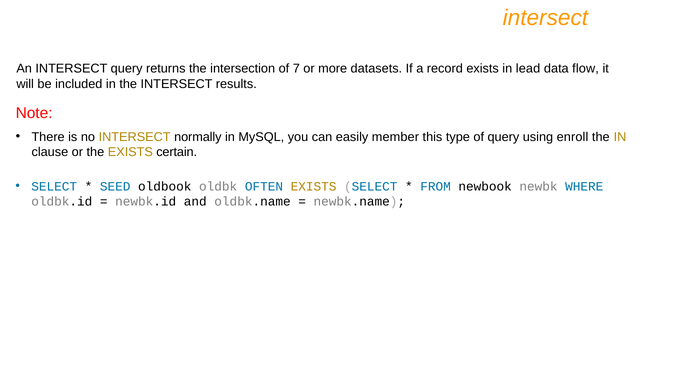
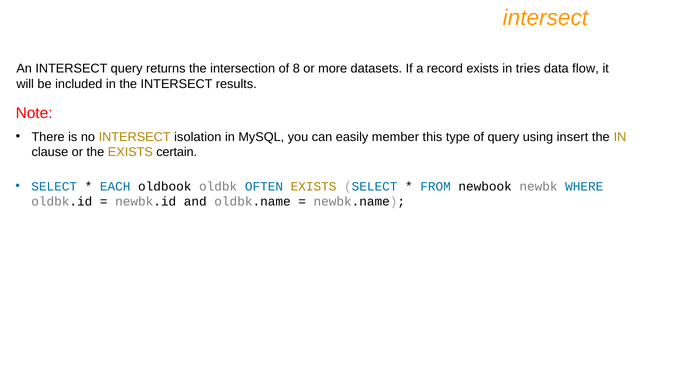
7: 7 -> 8 (296, 69)
lead: lead -> tries (528, 69)
normally: normally -> isolation (198, 137)
enroll: enroll -> insert (573, 137)
SEED: SEED -> EACH (115, 187)
